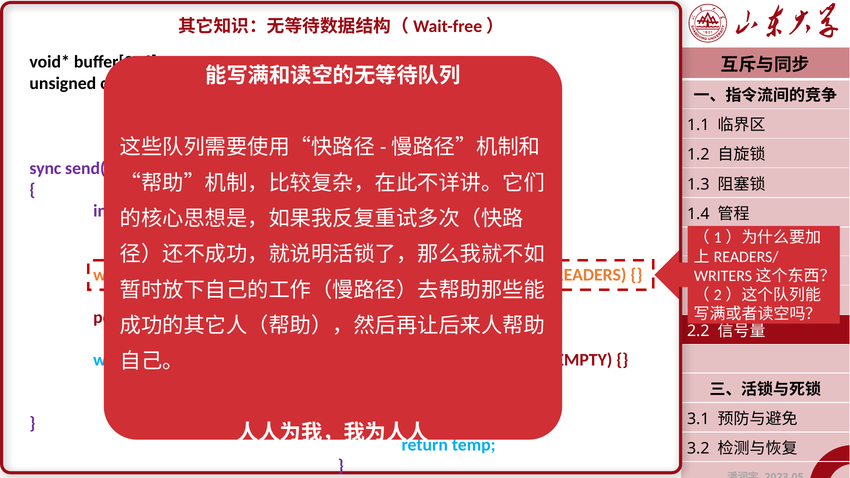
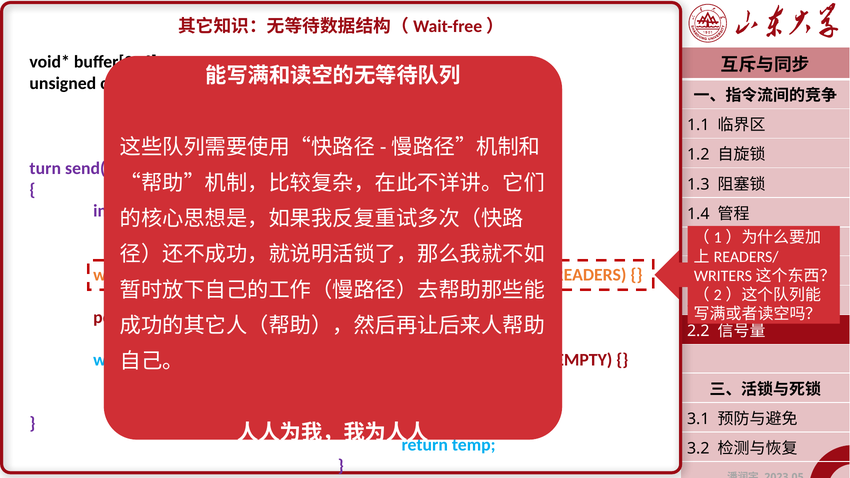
sync: sync -> turn (45, 168)
